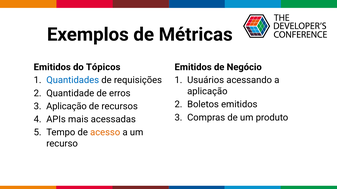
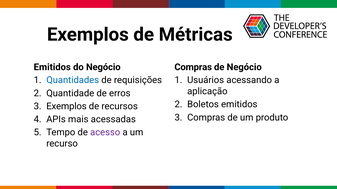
do Tópicos: Tópicos -> Negócio (103, 67)
Emitidos: Emitidos -> Compras (193, 67)
Aplicação: Aplicação -> Exemplos (66, 107)
acesso colour: orange -> purple (105, 133)
